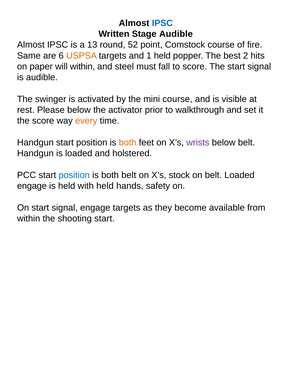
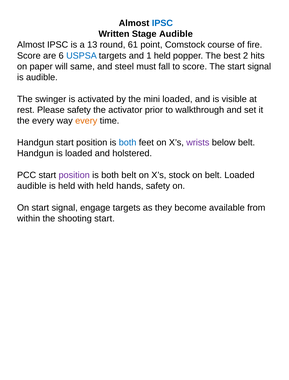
52: 52 -> 61 (133, 45)
Same: Same -> Score (29, 56)
USPSA colour: orange -> blue (81, 56)
will within: within -> same (82, 66)
mini course: course -> loaded (177, 99)
Please below: below -> safety (79, 110)
the score: score -> every (43, 121)
both colour: orange -> blue (128, 142)
position colour: blue -> purple (74, 175)
engage: engage -> audible (32, 186)
